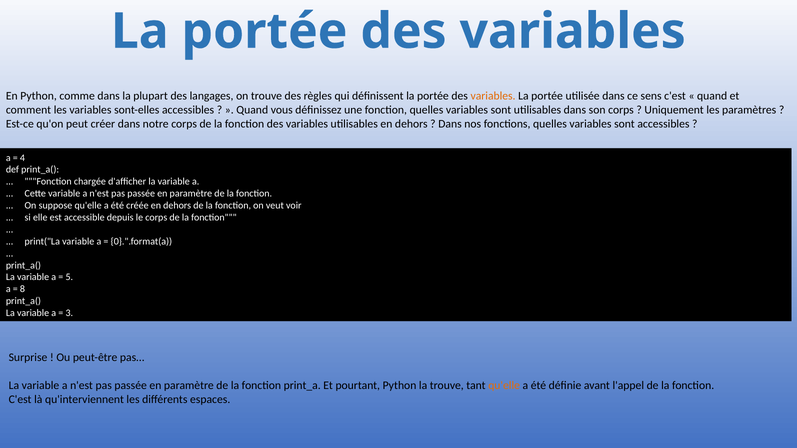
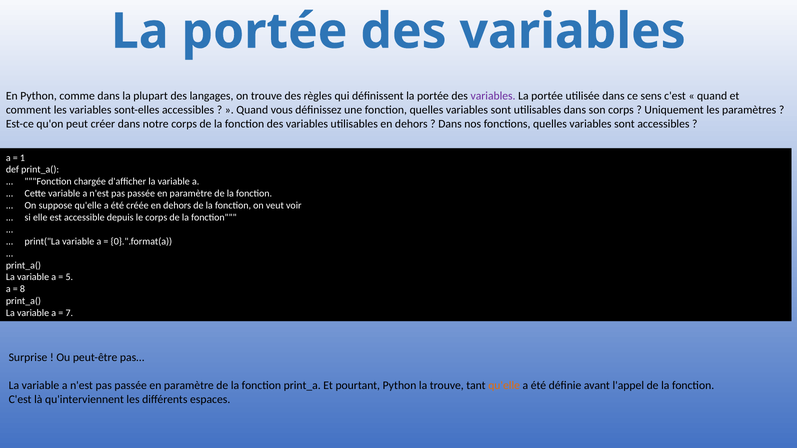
variables colour: orange -> purple (493, 96)
4: 4 -> 1 (23, 158)
3: 3 -> 7 (69, 313)
